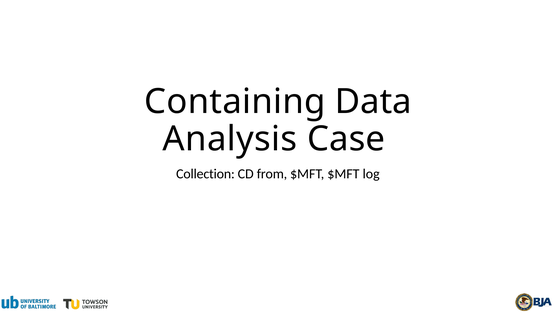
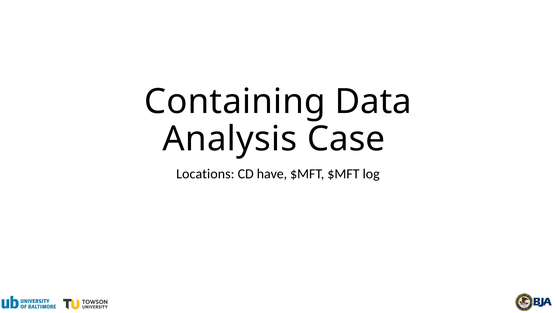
Collection: Collection -> Locations (205, 174)
from: from -> have (272, 174)
